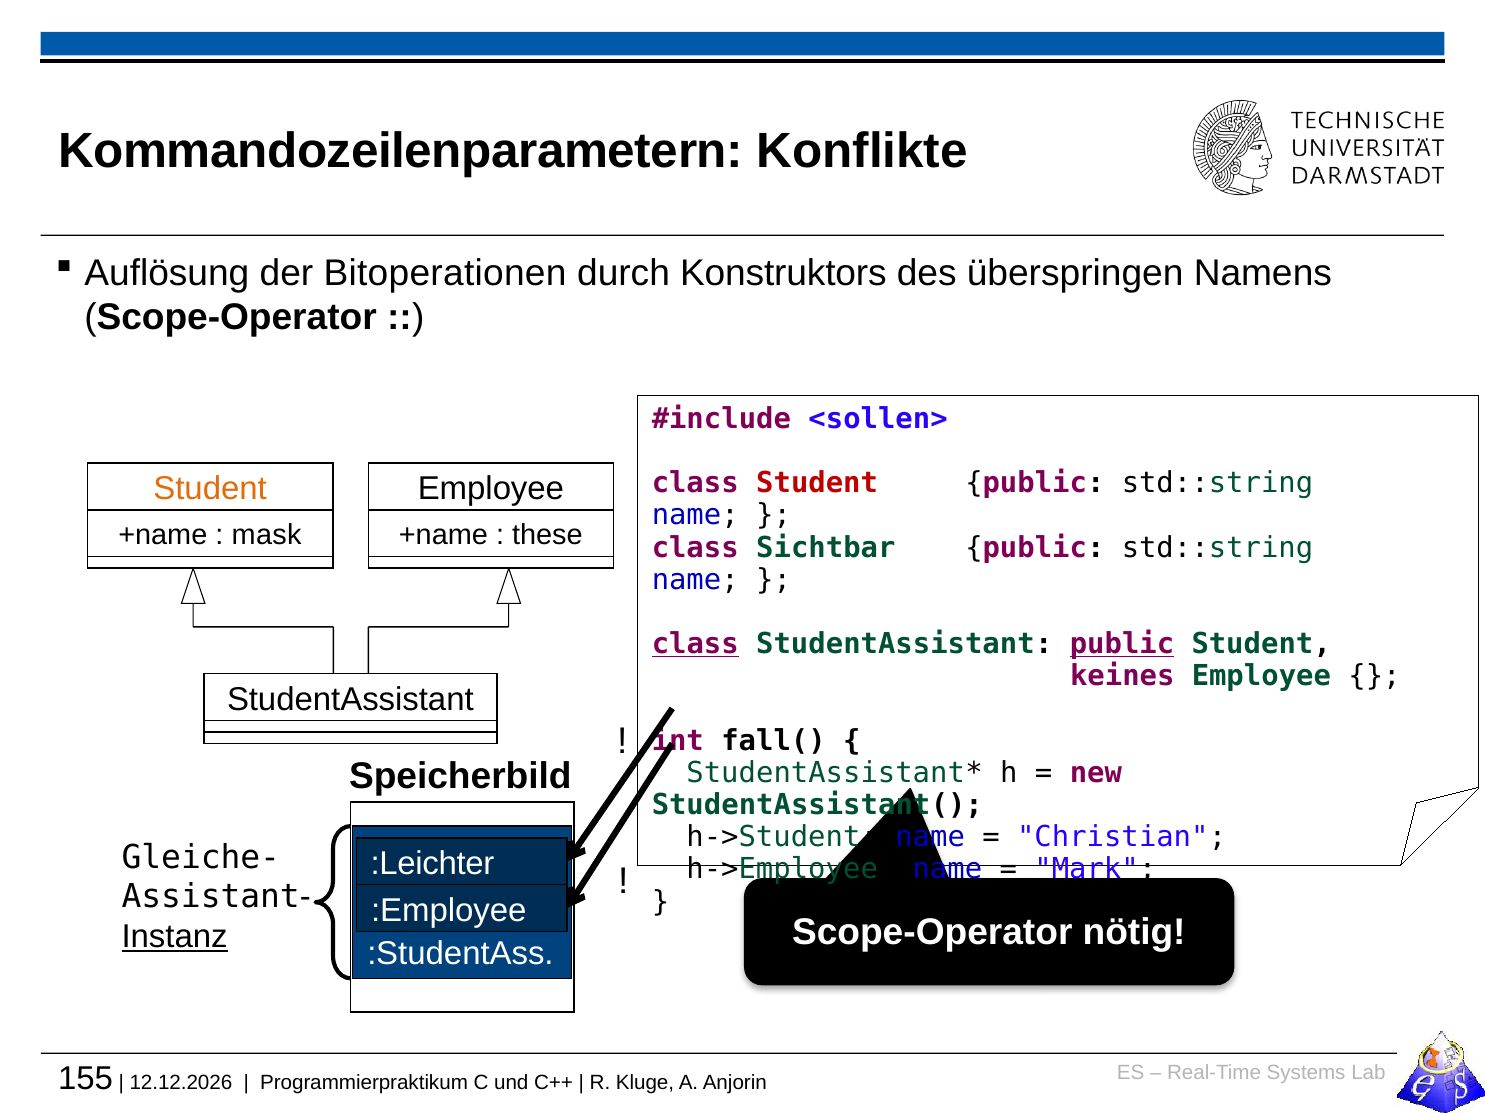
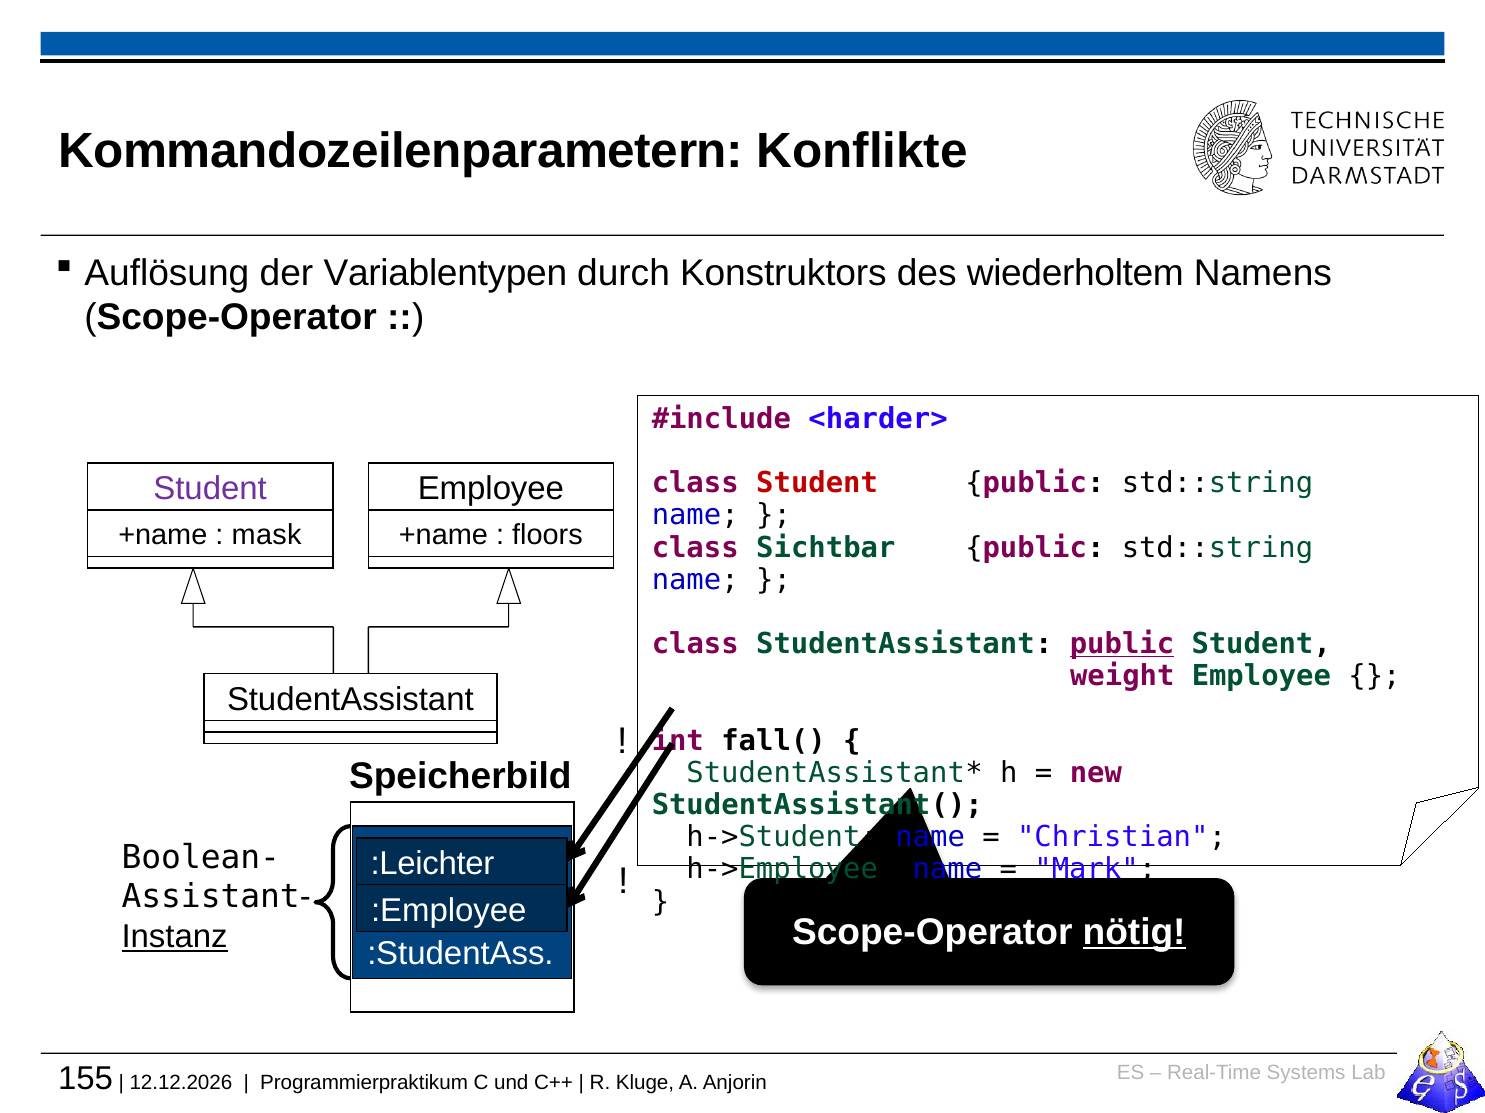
Bitoperationen: Bitoperationen -> Variablentypen (445, 273)
überspringen: überspringen -> wiederholtem (1075, 273)
<sollen>: <sollen> -> <harder> (878, 419)
Student colour: orange -> purple (210, 489)
these: these -> floors (547, 536)
class underline: present -> none (695, 645)
keines: keines -> weight (1122, 677)
Gleiche-: Gleiche- -> Boolean- (201, 858)
nötig underline: none -> present (1134, 932)
